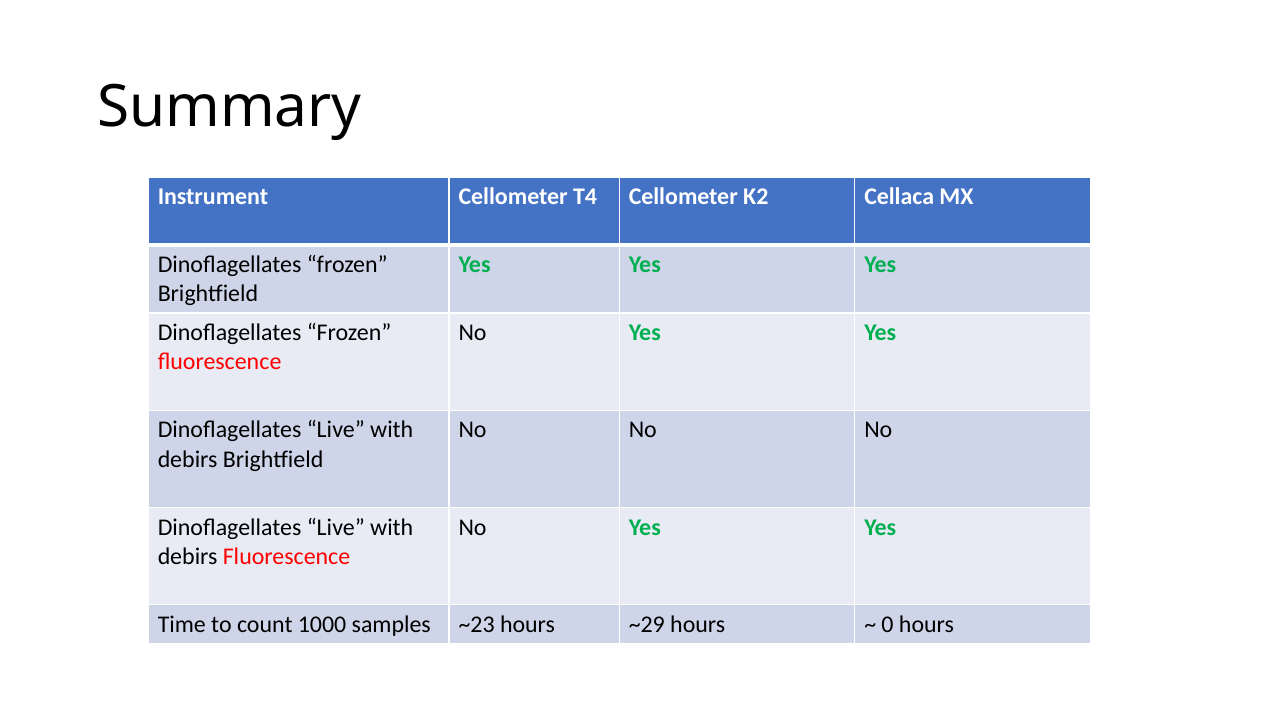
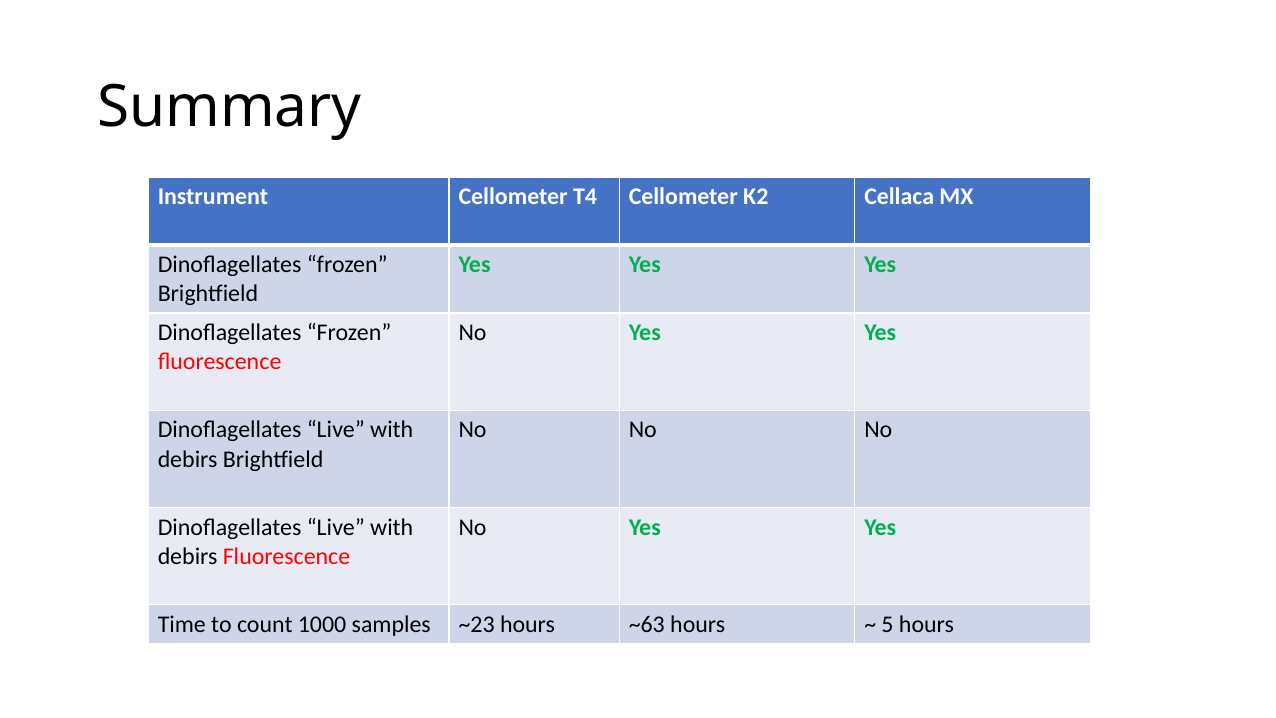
~29: ~29 -> ~63 (647, 624)
0: 0 -> 5 (888, 624)
